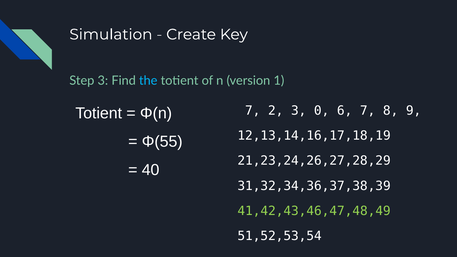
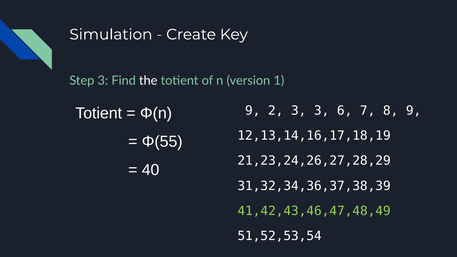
the colour: light blue -> white (148, 81)
7: 7 -> 9 (253, 111)
3 0: 0 -> 3 (322, 111)
